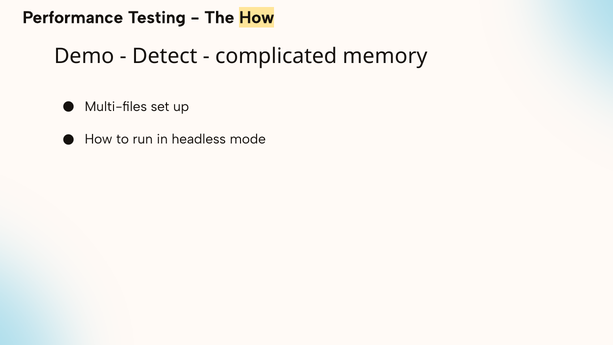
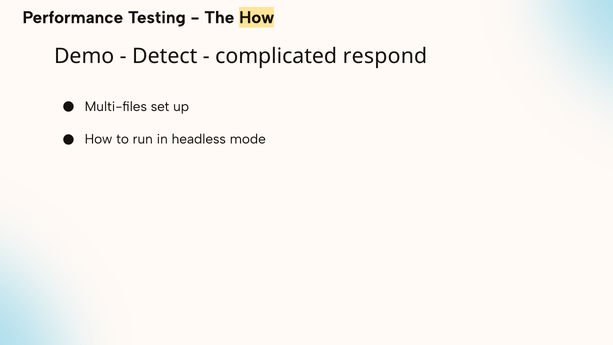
memory: memory -> respond (385, 56)
